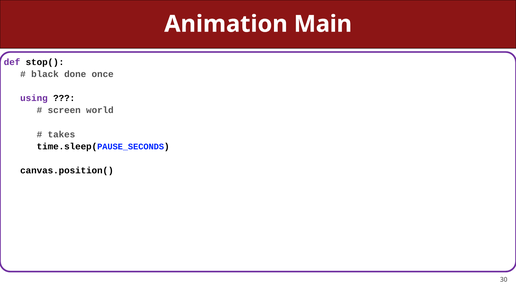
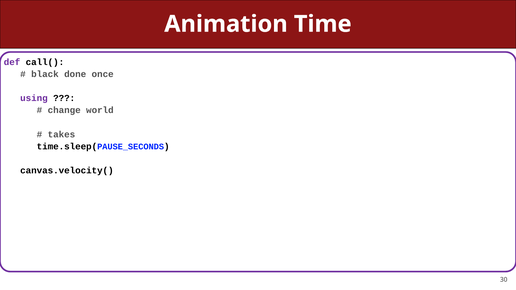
Main: Main -> Time (323, 24)
stop(: stop( -> call( (45, 62)
screen: screen -> change (64, 110)
canvas.position(: canvas.position( -> canvas.velocity( (67, 171)
